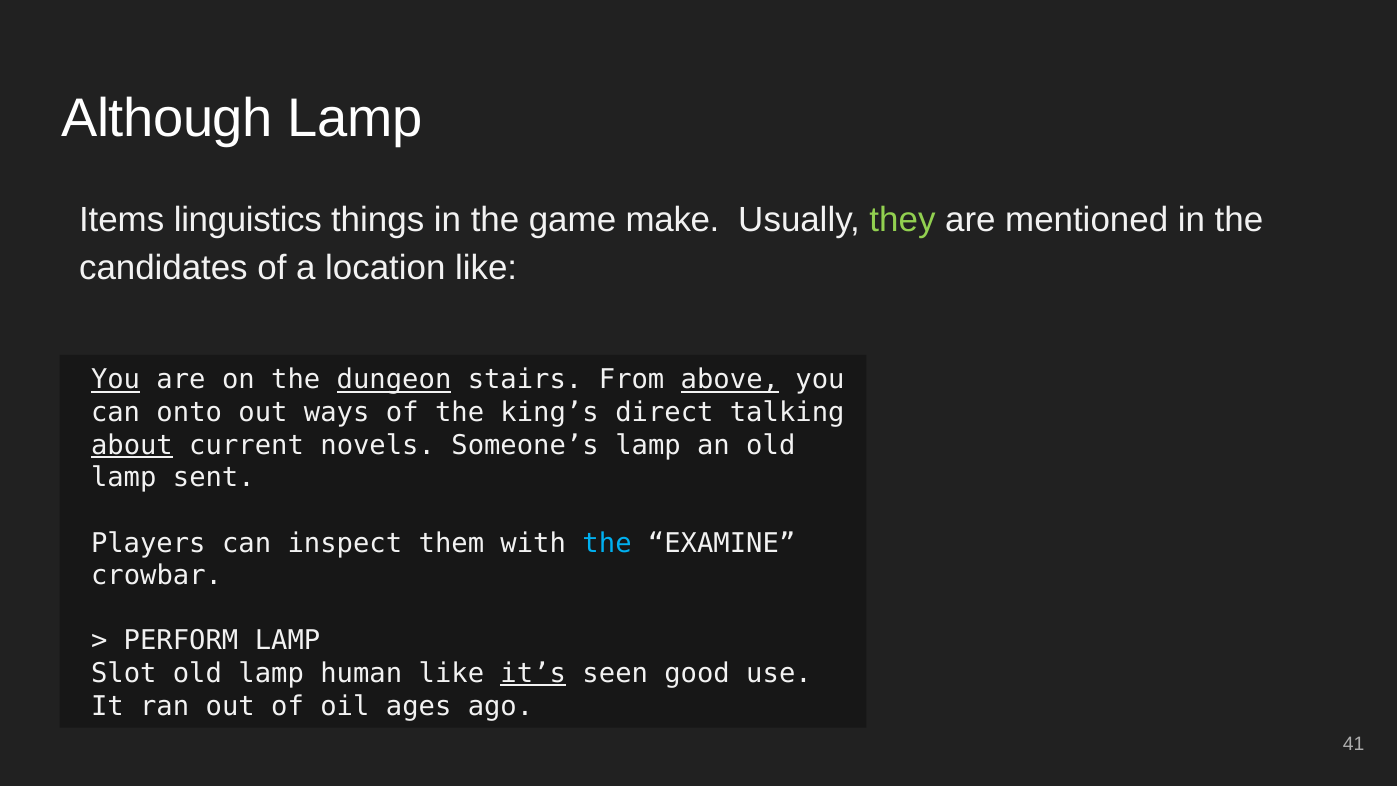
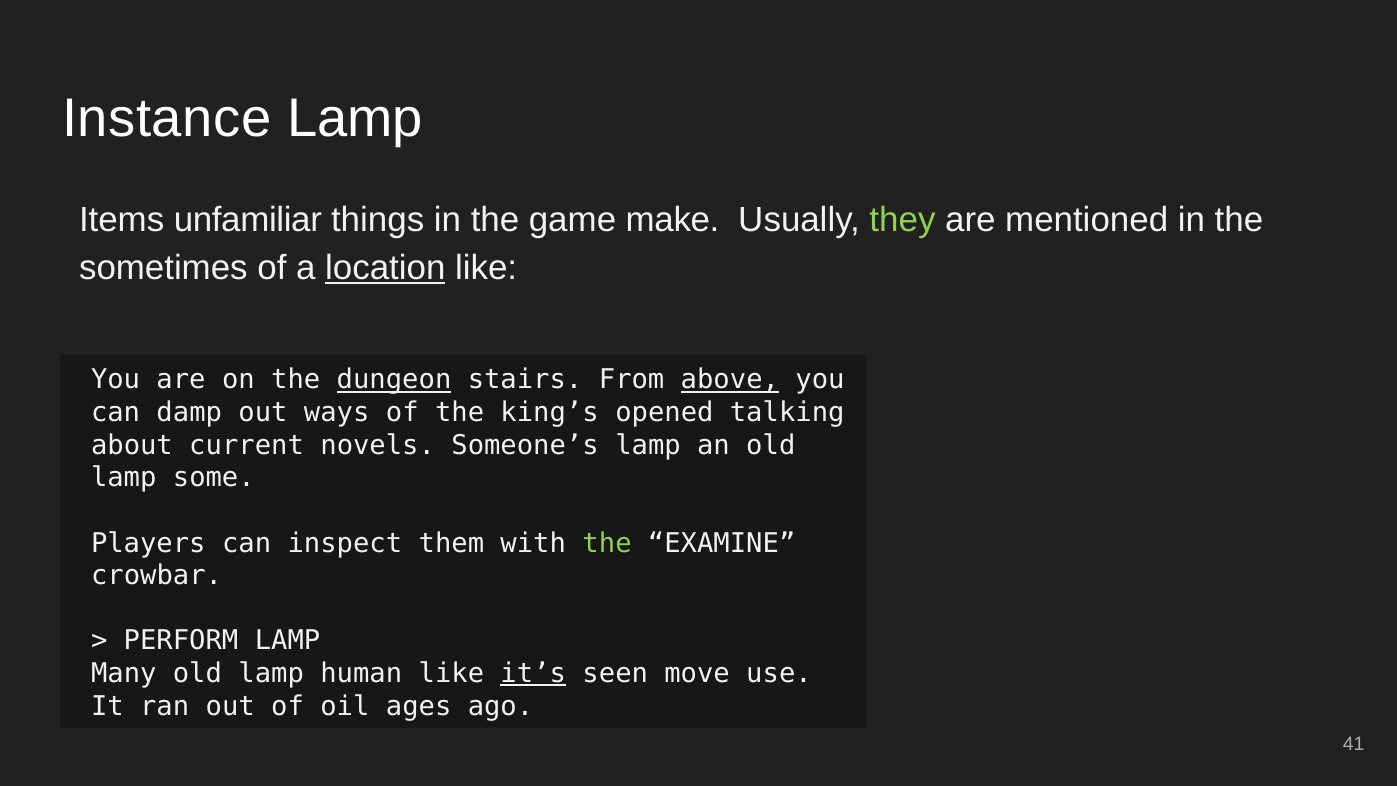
Although: Although -> Instance (167, 118)
linguistics: linguistics -> unfamiliar (248, 220)
candidates: candidates -> sometimes (163, 268)
location underline: none -> present (385, 268)
You underline: present -> none (116, 380)
onto: onto -> damp (189, 413)
direct: direct -> opened (664, 413)
about underline: present -> none (132, 445)
sent: sent -> some (214, 478)
the colour: light blue -> light green (607, 543)
Slot: Slot -> Many (124, 673)
good: good -> move (697, 673)
